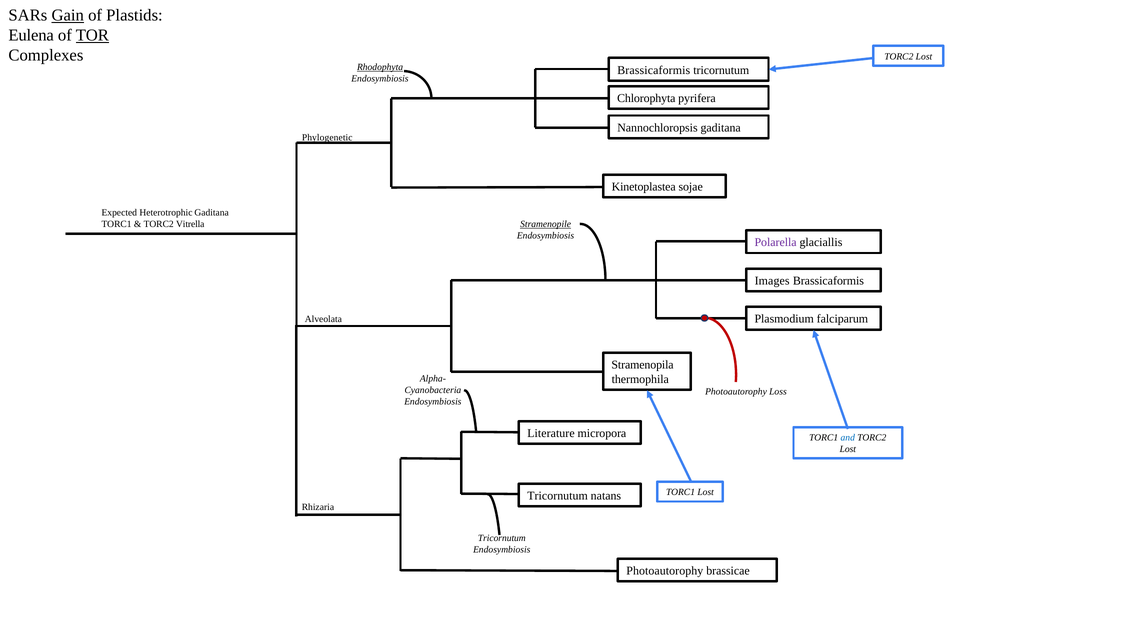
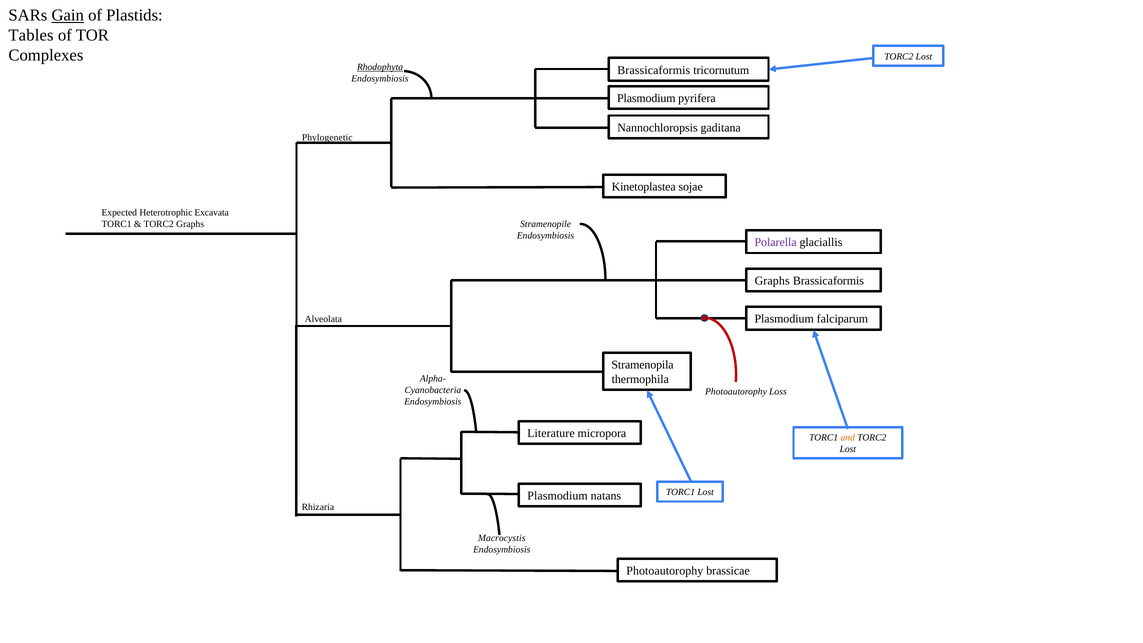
Eulena: Eulena -> Tables (31, 35)
TOR underline: present -> none (92, 35)
Chlorophyta: Chlorophyta -> Plasmodium (646, 98)
Heterotrophic Gaditana: Gaditana -> Excavata (212, 213)
TORC2 Vitrella: Vitrella -> Graphs (190, 224)
Stramenopile underline: present -> none (546, 224)
Images: Images -> Graphs (772, 281)
and colour: blue -> orange (848, 438)
Tricornutum: Tricornutum -> Plasmodium (558, 496)
Tricornutum: Tricornutum -> Macrocystis (502, 538)
